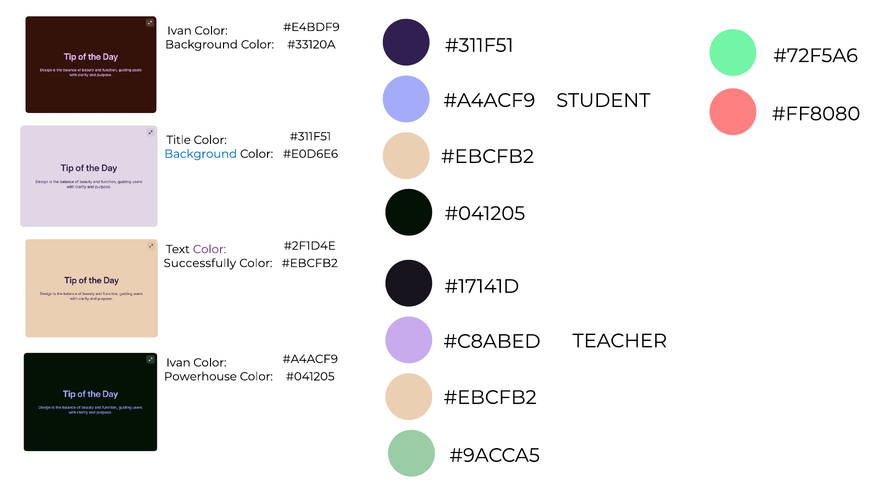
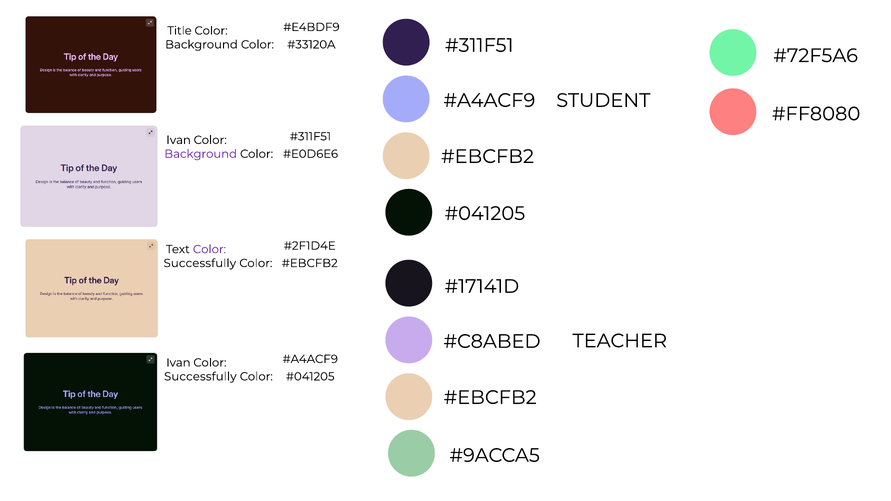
Ivan: Ivan -> Title (180, 31)
Title: Title -> Ivan (179, 140)
Background colour: blue -> purple (201, 154)
Powerhouse: Powerhouse -> Successfully (200, 377)
